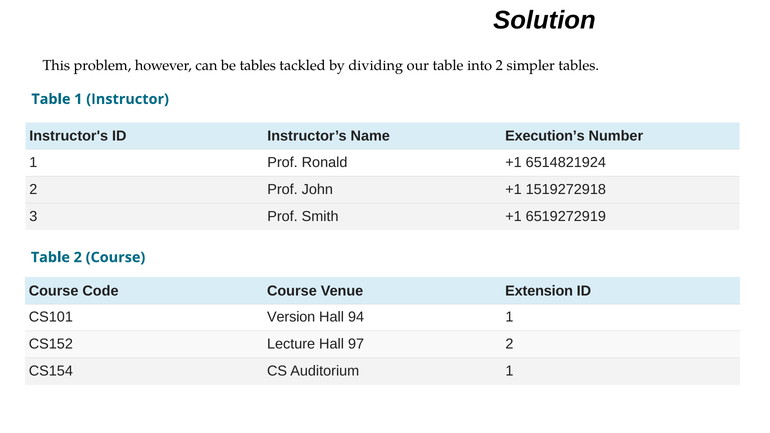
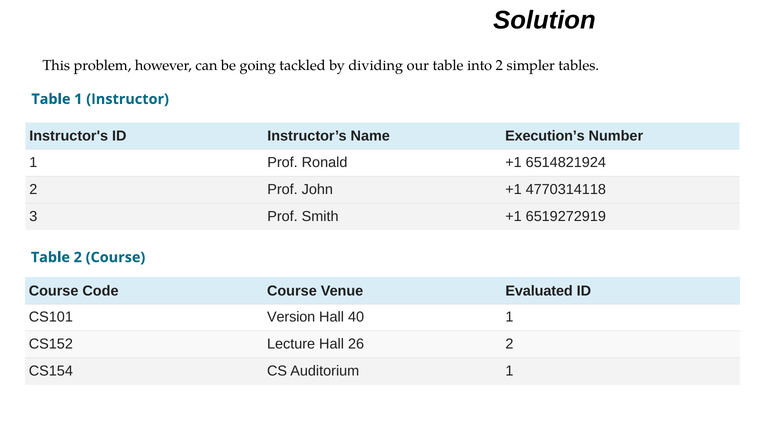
be tables: tables -> going (258, 65)
1519272918: 1519272918 -> 4770314118 (566, 189)
Extension: Extension -> Evaluated (539, 291)
94: 94 -> 40 (356, 317)
97: 97 -> 26 (356, 344)
